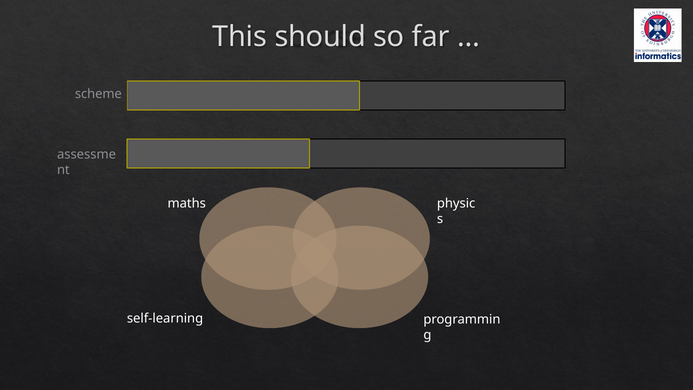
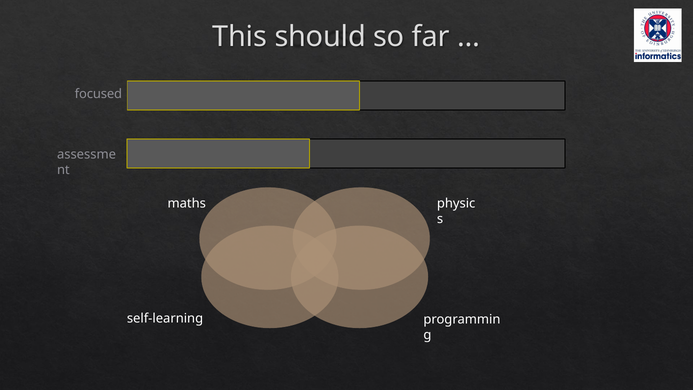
scheme: scheme -> focused (98, 94)
